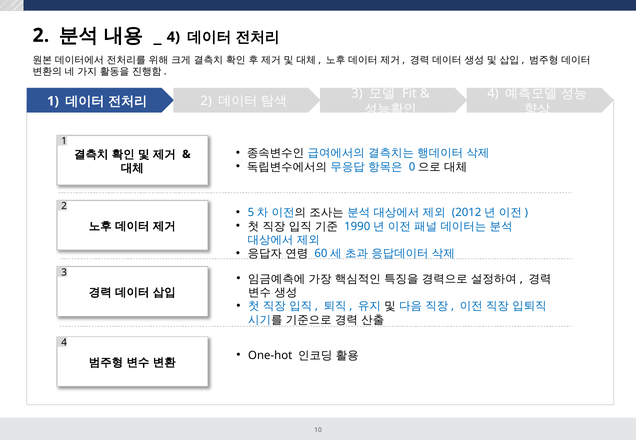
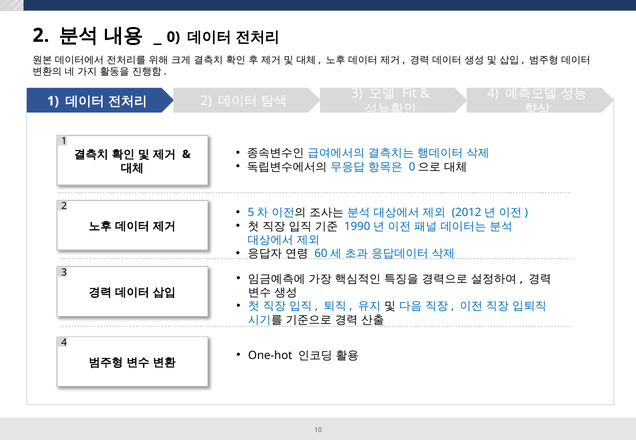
4: 4 -> 0 (173, 37)
